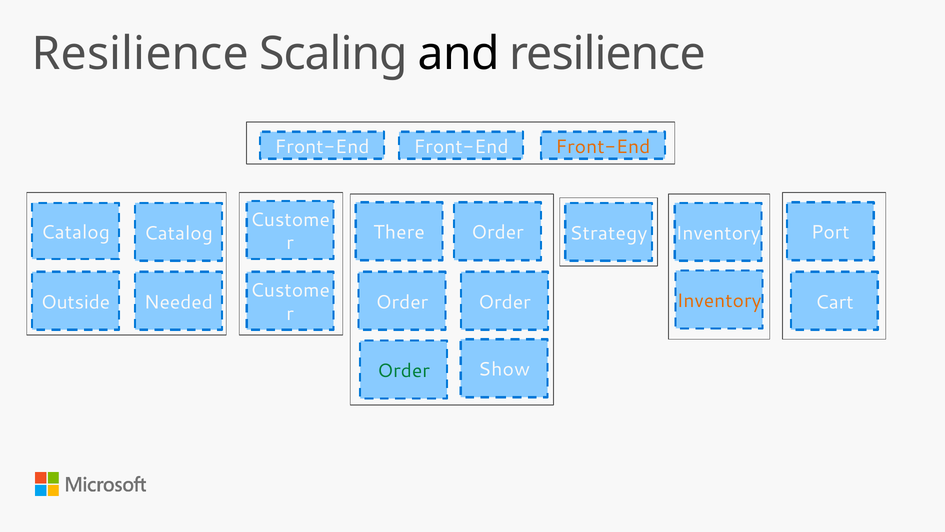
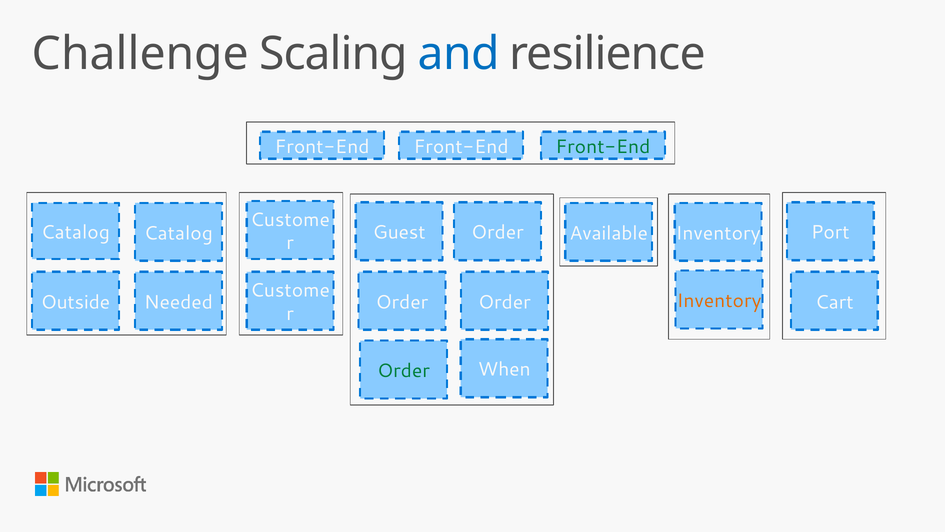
Resilience: Resilience -> Challenge (141, 54)
and colour: black -> blue (459, 54)
Front-End colour: orange -> green (603, 146)
There: There -> Guest (399, 232)
Strategy: Strategy -> Available (609, 233)
Show: Show -> When (504, 369)
